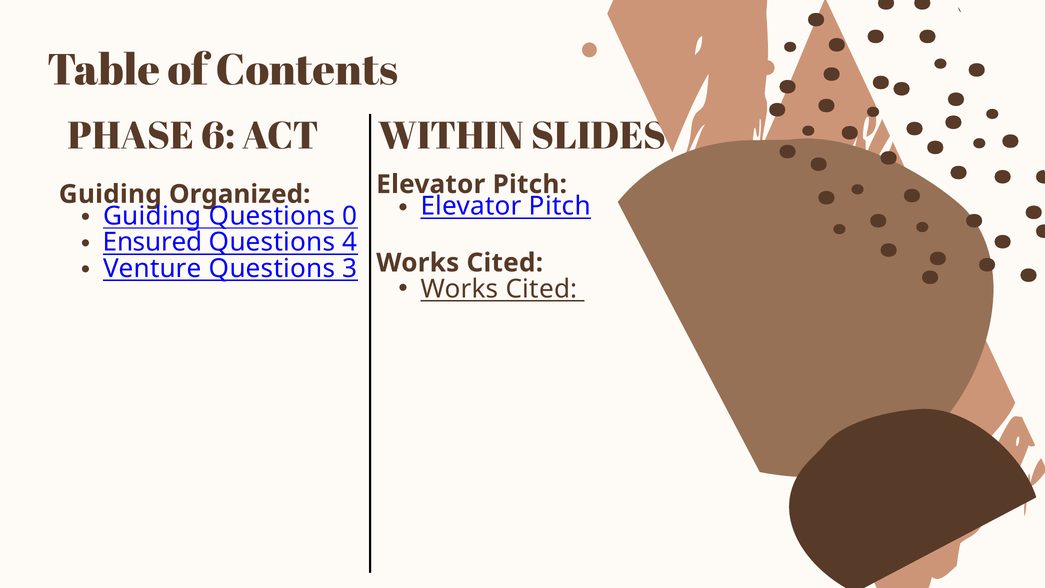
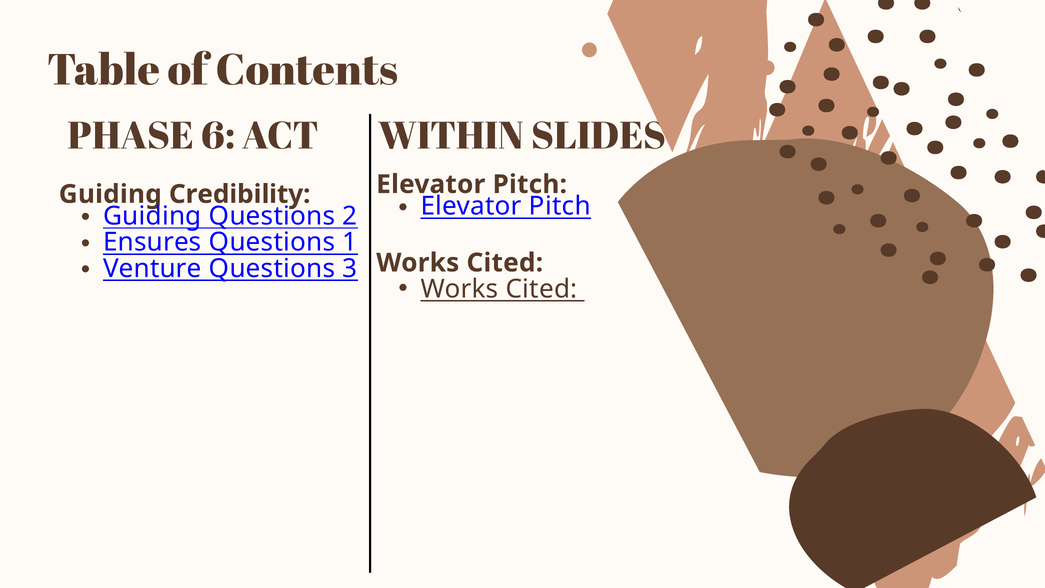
Organized: Organized -> Credibility (240, 194)
0: 0 -> 2 (350, 216)
Ensured: Ensured -> Ensures (152, 242)
4: 4 -> 1 (350, 242)
